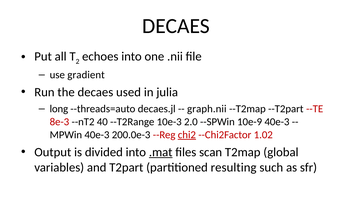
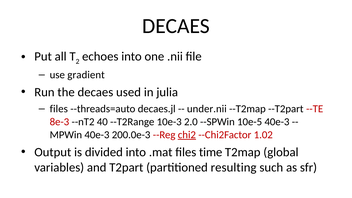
long: long -> files (59, 109)
graph.nii: graph.nii -> under.nii (207, 109)
10e-9: 10e-9 -> 10e-5 (250, 122)
.mat underline: present -> none (161, 152)
scan: scan -> time (211, 152)
